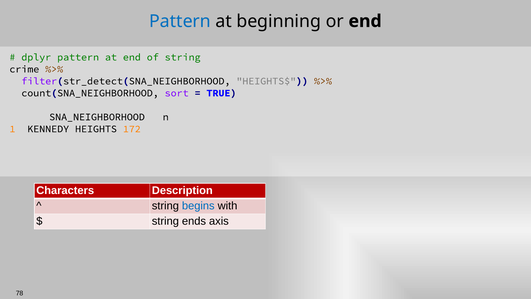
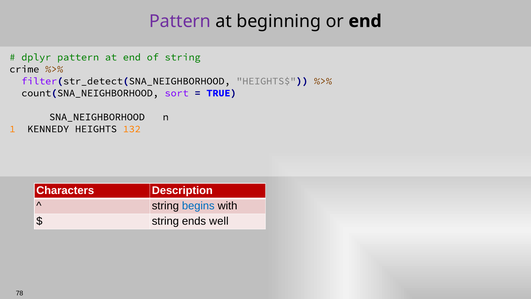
Pattern colour: blue -> purple (180, 21)
172: 172 -> 132 (132, 129)
axis: axis -> well (219, 221)
